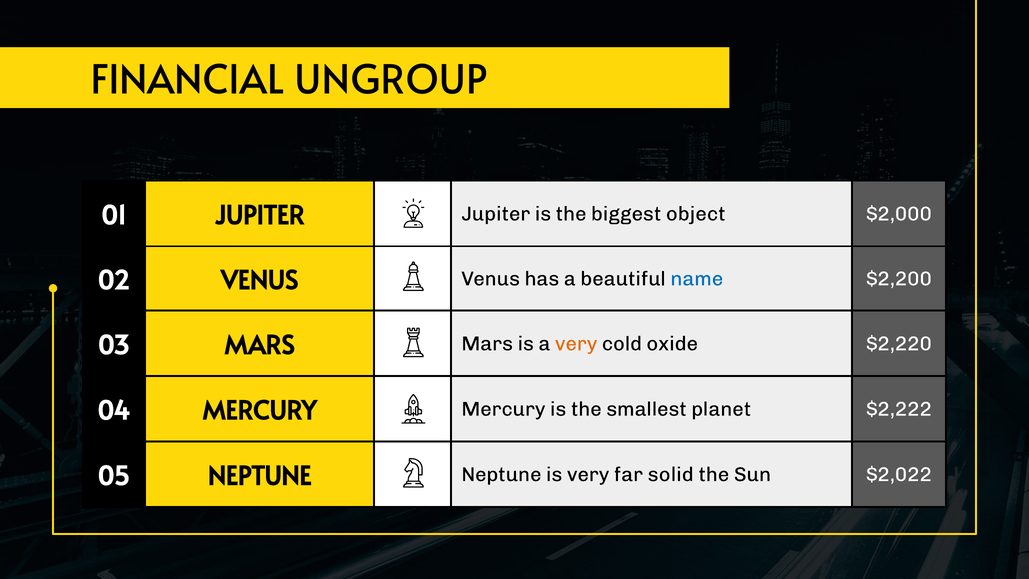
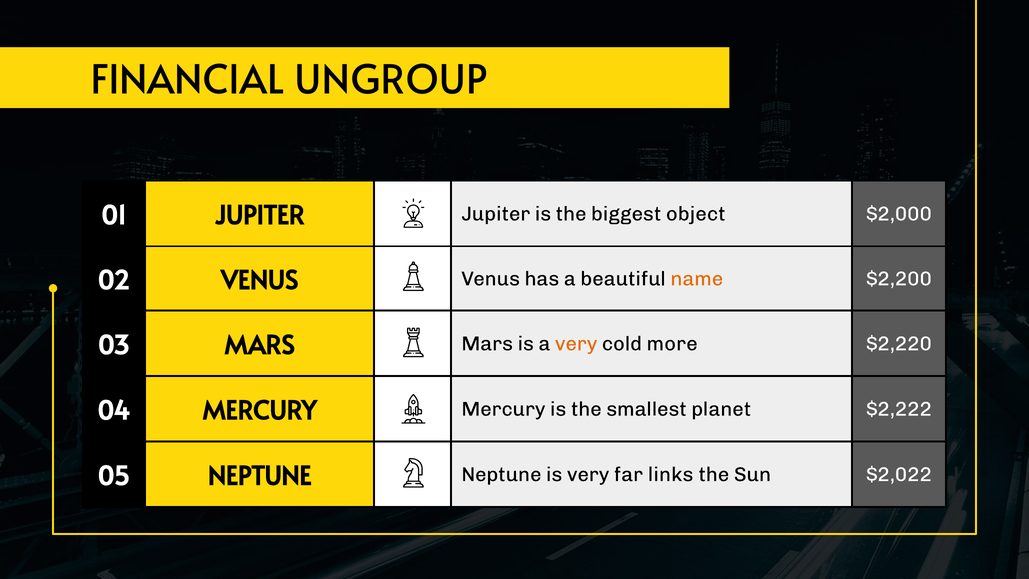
name colour: blue -> orange (697, 279)
oxide: oxide -> more (672, 344)
solid: solid -> links (671, 474)
